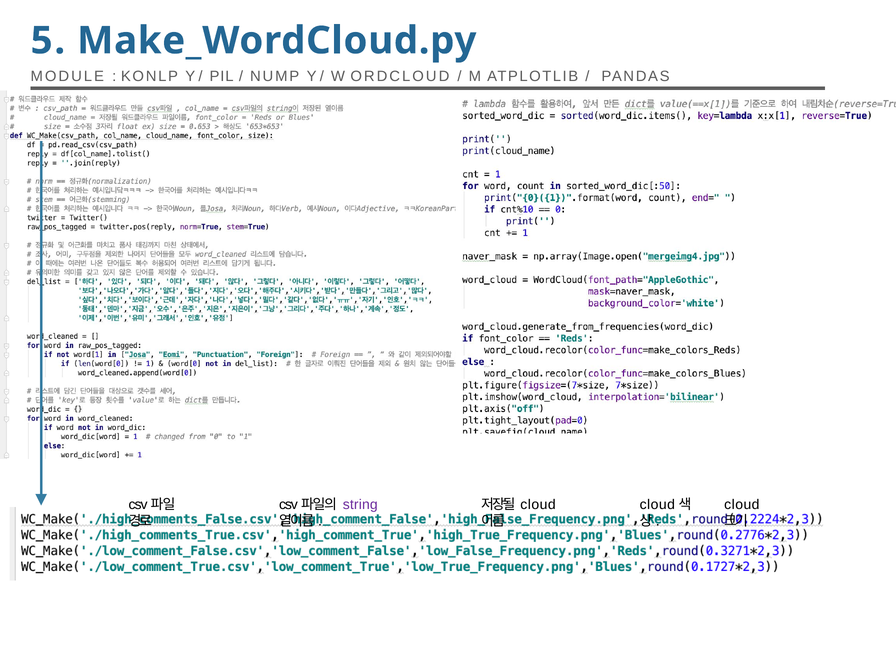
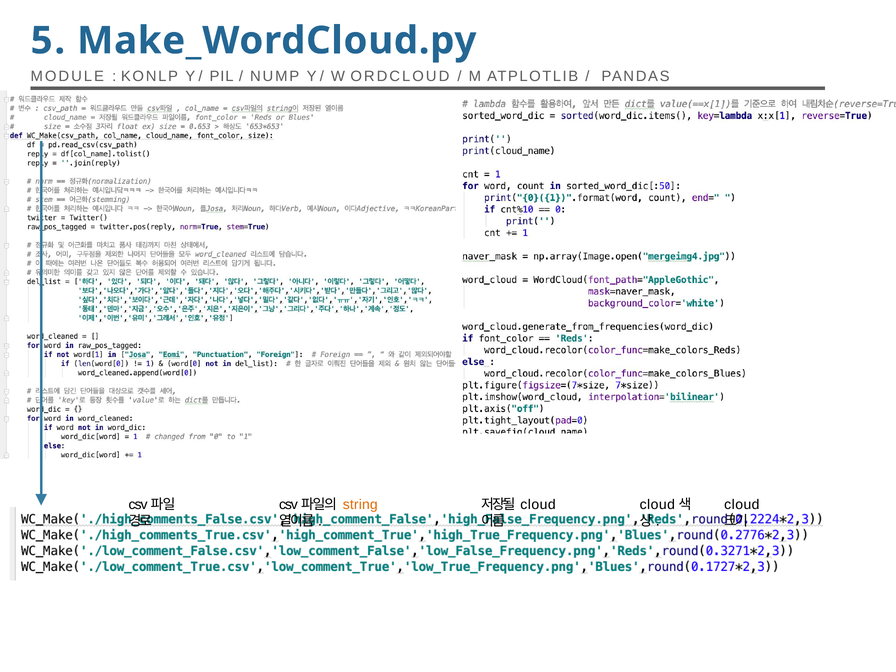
string colour: purple -> orange (360, 505)
